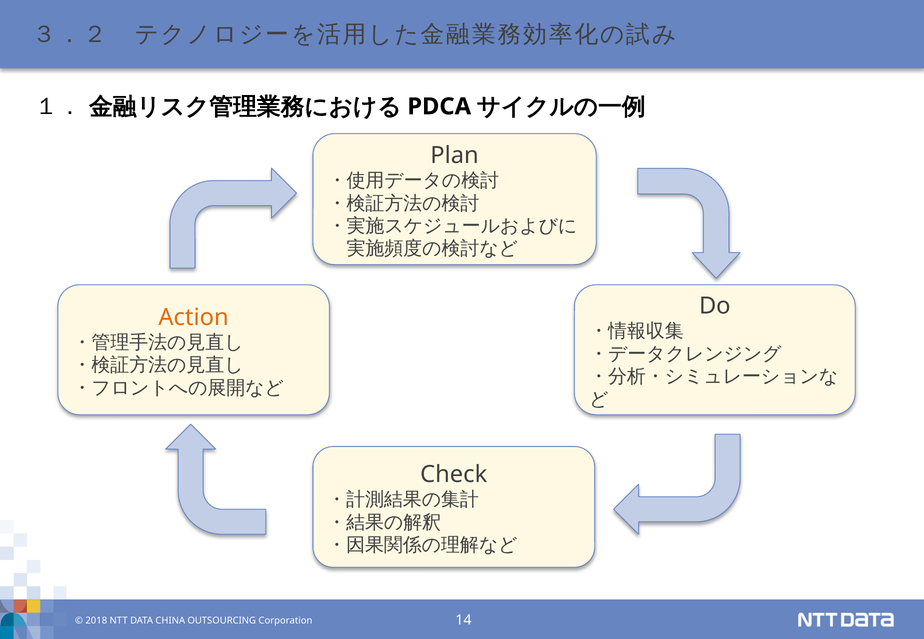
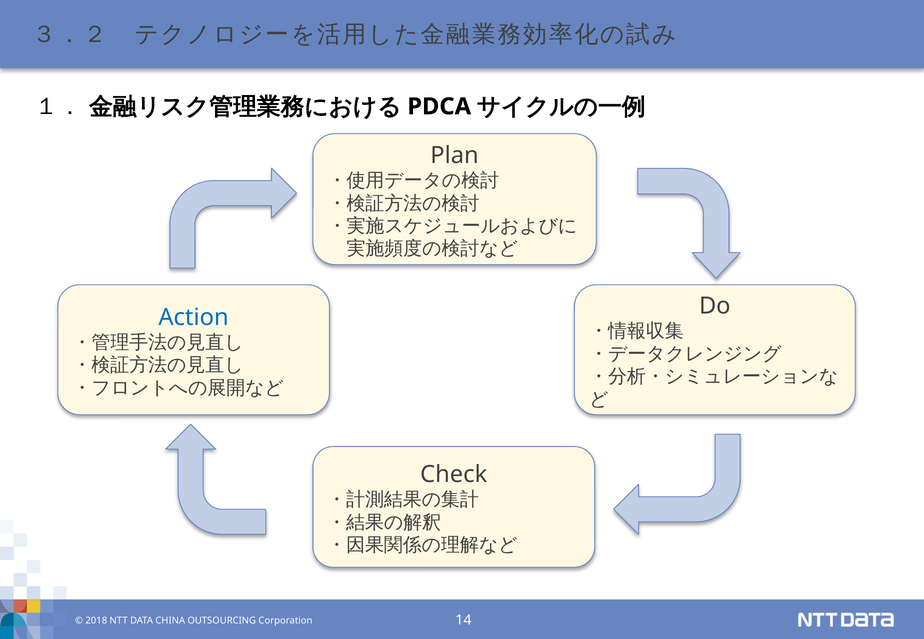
Action colour: orange -> blue (194, 318)
